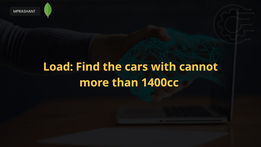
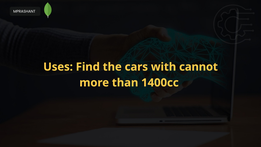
Load: Load -> Uses (58, 67)
